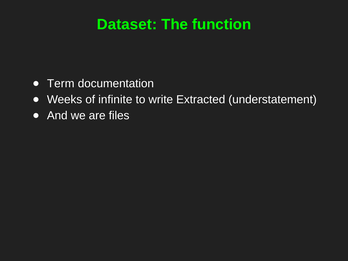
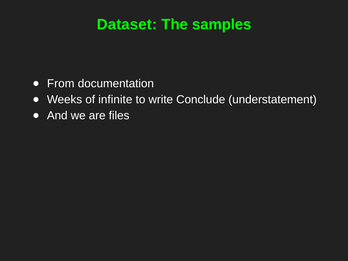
function: function -> samples (222, 25)
Term: Term -> From (61, 84)
Extracted: Extracted -> Conclude (201, 100)
